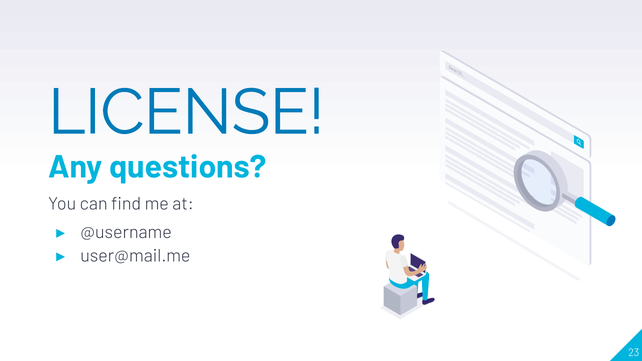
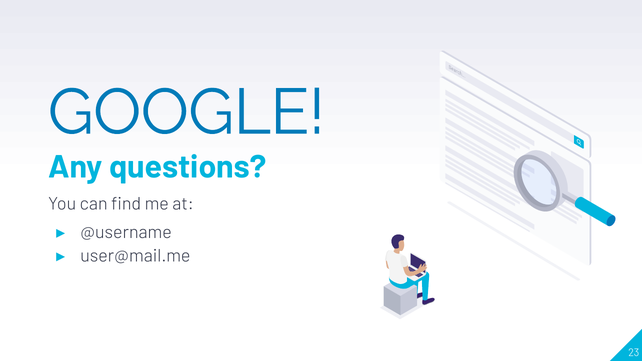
LICENSE: LICENSE -> GOOGLE (186, 113)
